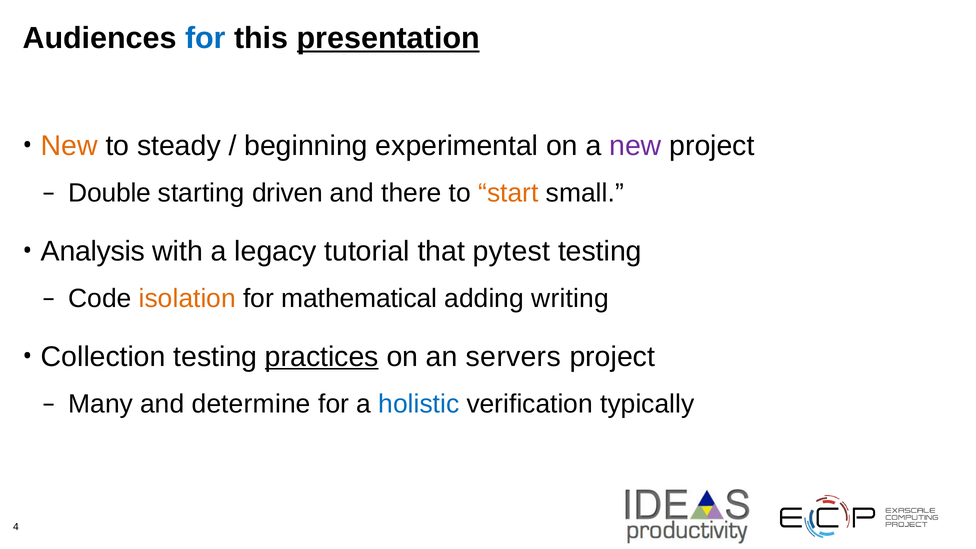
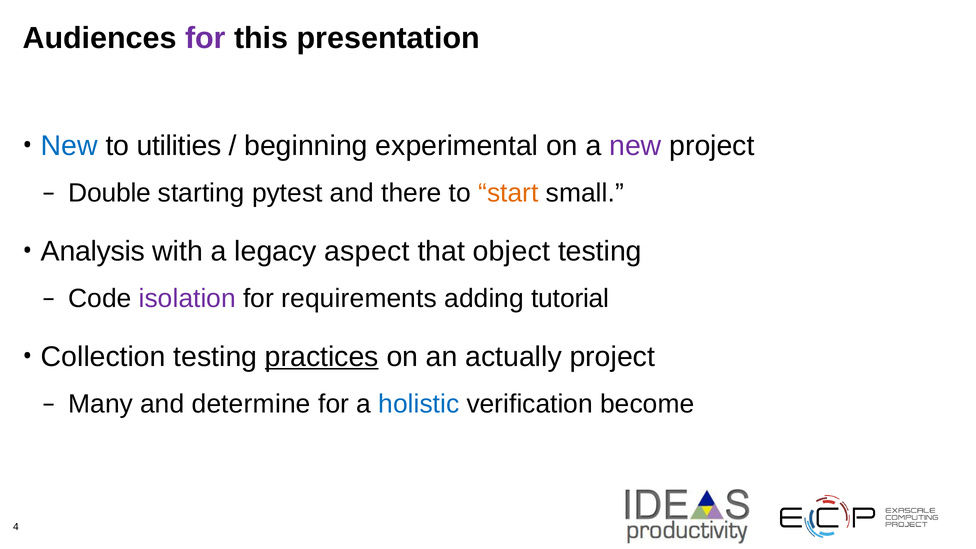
for colour: blue -> purple (205, 38)
presentation underline: present -> none (388, 38)
New colour: orange -> blue (69, 146)
steady: steady -> utilities (179, 146)
driven: driven -> pytest (287, 193)
tutorial: tutorial -> aspect (367, 251)
pytest: pytest -> object (511, 251)
isolation colour: orange -> purple (187, 298)
mathematical: mathematical -> requirements (359, 298)
writing: writing -> tutorial (570, 298)
servers: servers -> actually (514, 357)
typically: typically -> become (647, 404)
